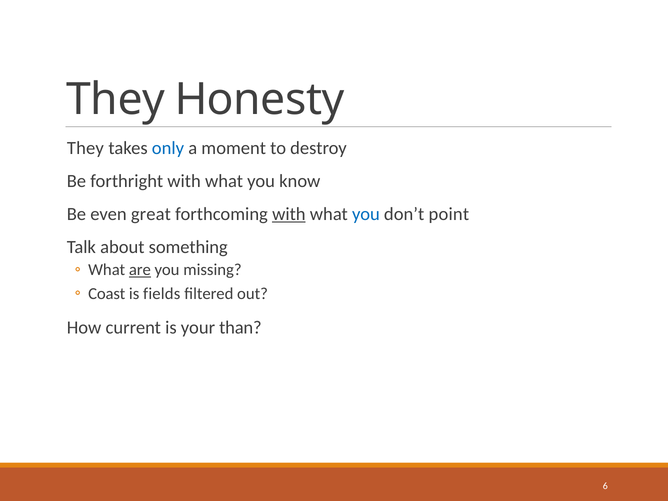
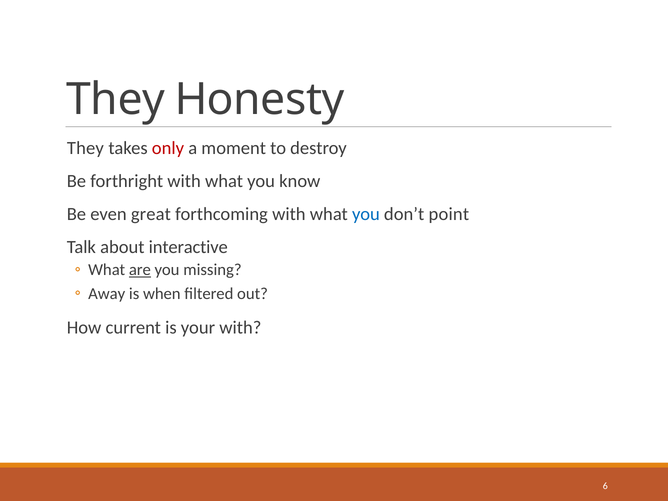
only colour: blue -> red (168, 148)
with underline: present -> none (289, 214)
something: something -> interactive (188, 247)
Coast: Coast -> Away (107, 294)
fields: fields -> when (162, 294)
your than: than -> with (240, 327)
